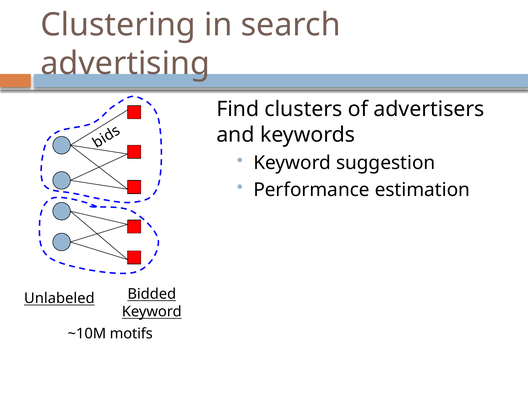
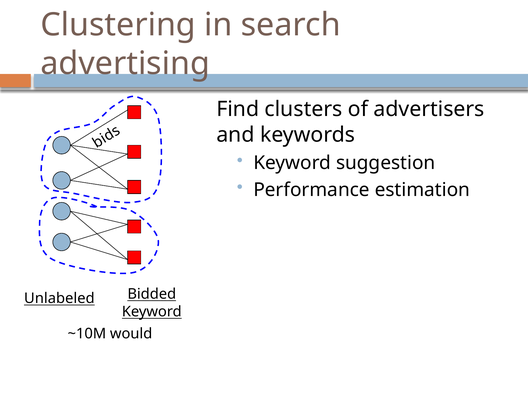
motifs: motifs -> would (131, 334)
